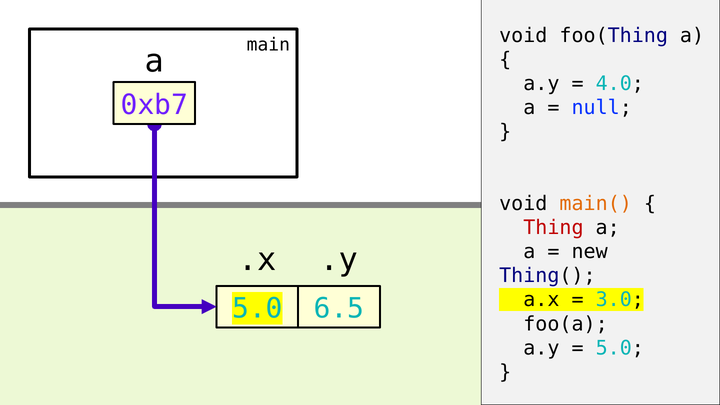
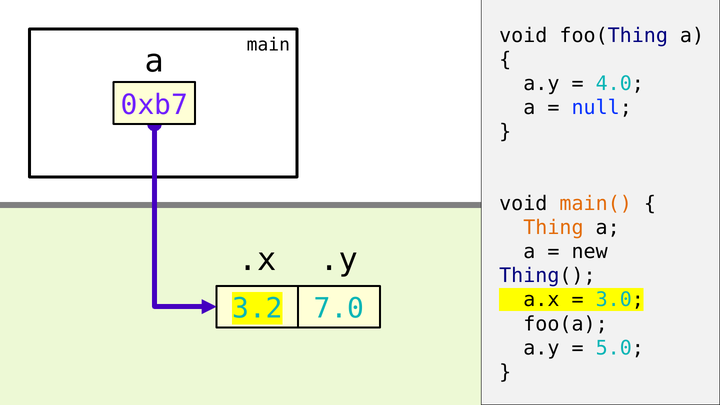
Thing colour: red -> orange (553, 228)
5.0: 5.0 -> 3.2 (257, 309)
6.5: 6.5 -> 7.0 (339, 309)
